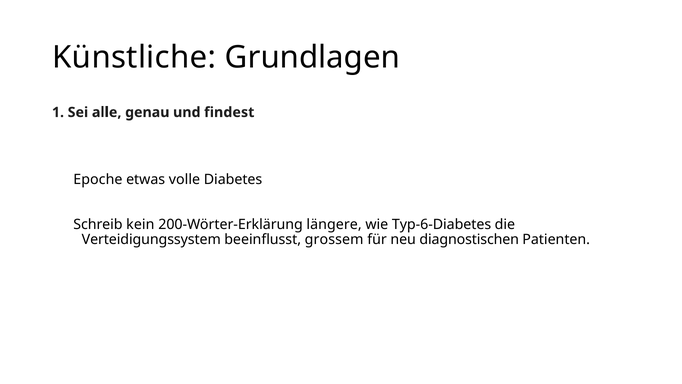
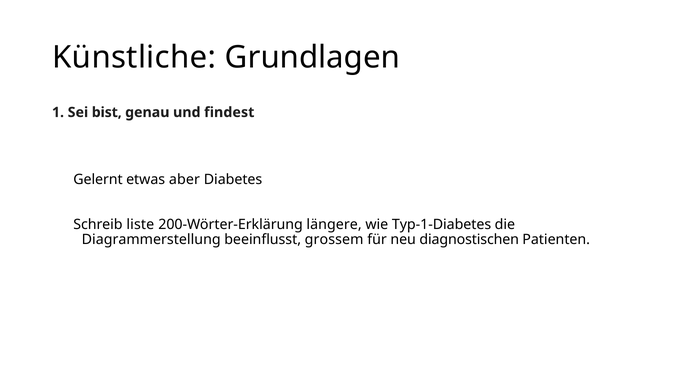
alle: alle -> bist (107, 112)
Epoche: Epoche -> Gelernt (98, 179)
volle: volle -> aber (184, 179)
kein: kein -> liste (140, 224)
Typ-6-Diabetes: Typ-6-Diabetes -> Typ-1-Diabetes (442, 224)
Verteidigungssystem: Verteidigungssystem -> Diagrammerstellung (151, 240)
